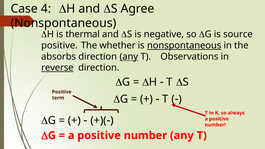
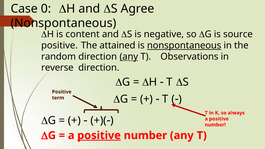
4: 4 -> 0 (46, 9)
thermal: thermal -> content (83, 34)
whether: whether -> attained (117, 45)
absorbs: absorbs -> random (59, 57)
reverse underline: present -> none (57, 68)
positive underline: none -> present (99, 135)
